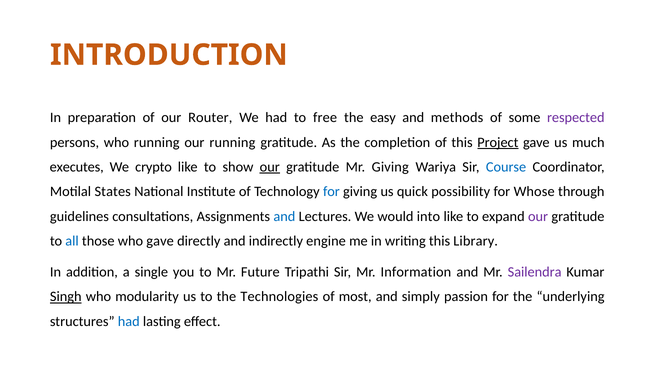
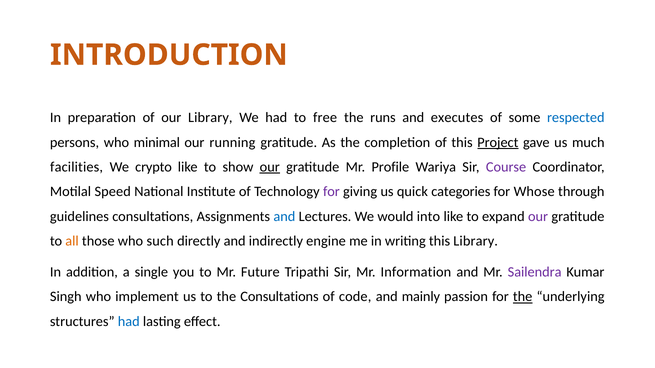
our Router: Router -> Library (210, 118)
easy: easy -> runs (383, 118)
methods: methods -> executes (457, 118)
respected colour: purple -> blue (576, 118)
who running: running -> minimal (157, 142)
executes: executes -> facilities (77, 167)
Mr Giving: Giving -> Profile (390, 167)
Course colour: blue -> purple (506, 167)
States: States -> Speed (113, 192)
for colour: blue -> purple (331, 192)
possibility: possibility -> categories (461, 192)
all colour: blue -> orange (72, 241)
who gave: gave -> such (160, 241)
Singh underline: present -> none (66, 297)
modularity: modularity -> implement (147, 297)
the Technologies: Technologies -> Consultations (279, 297)
most: most -> code (355, 297)
simply: simply -> mainly (421, 297)
the underline: none -> present (523, 297)
